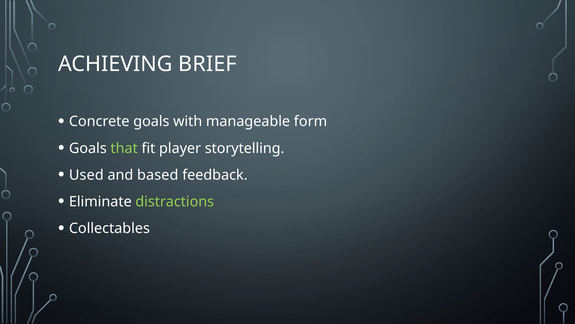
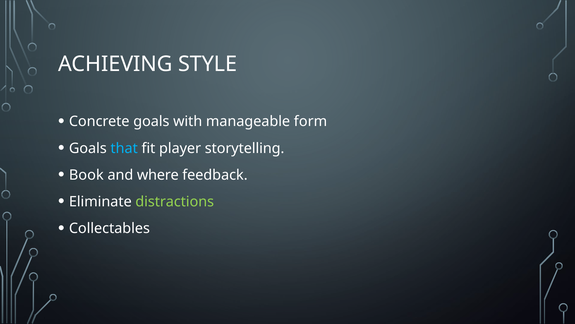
BRIEF: BRIEF -> STYLE (208, 64)
that colour: light green -> light blue (124, 148)
Used: Used -> Book (86, 175)
based: based -> where (158, 175)
